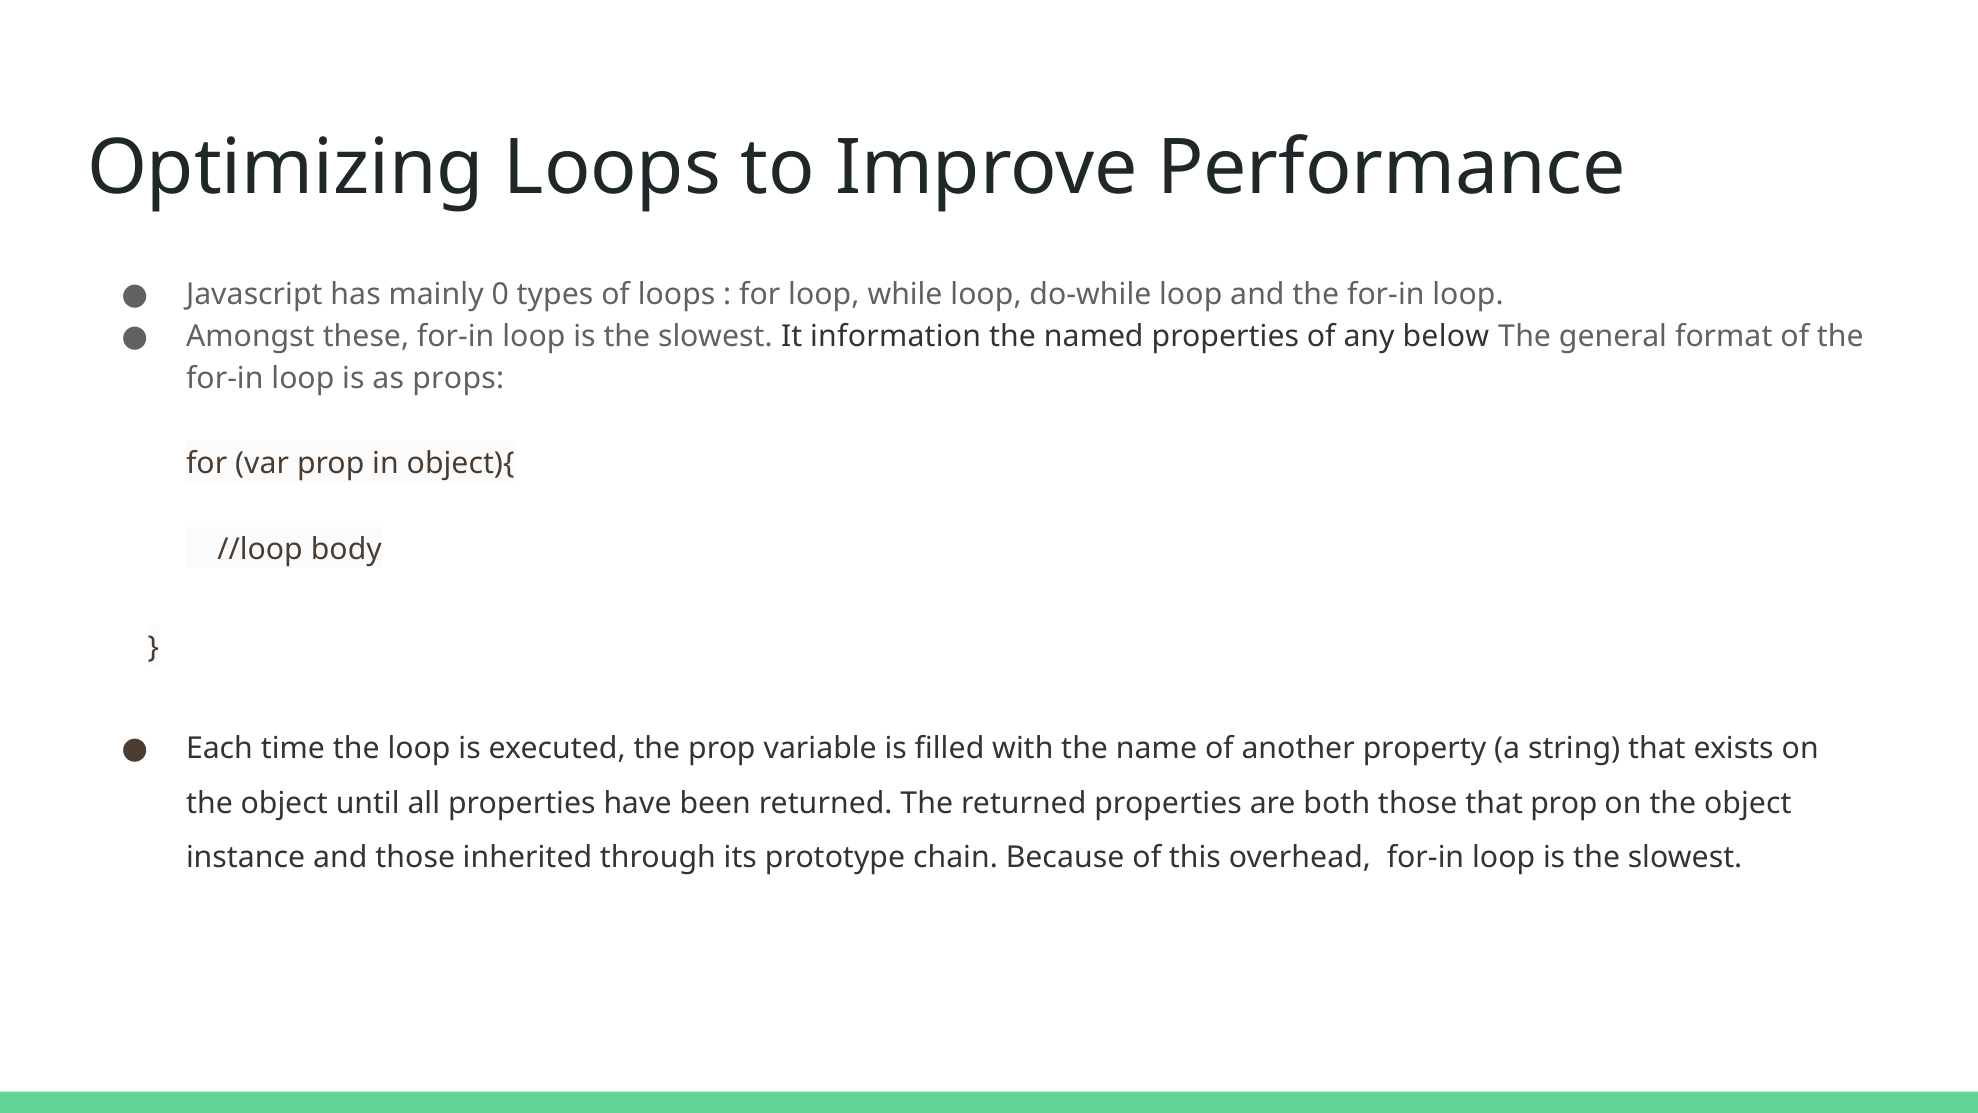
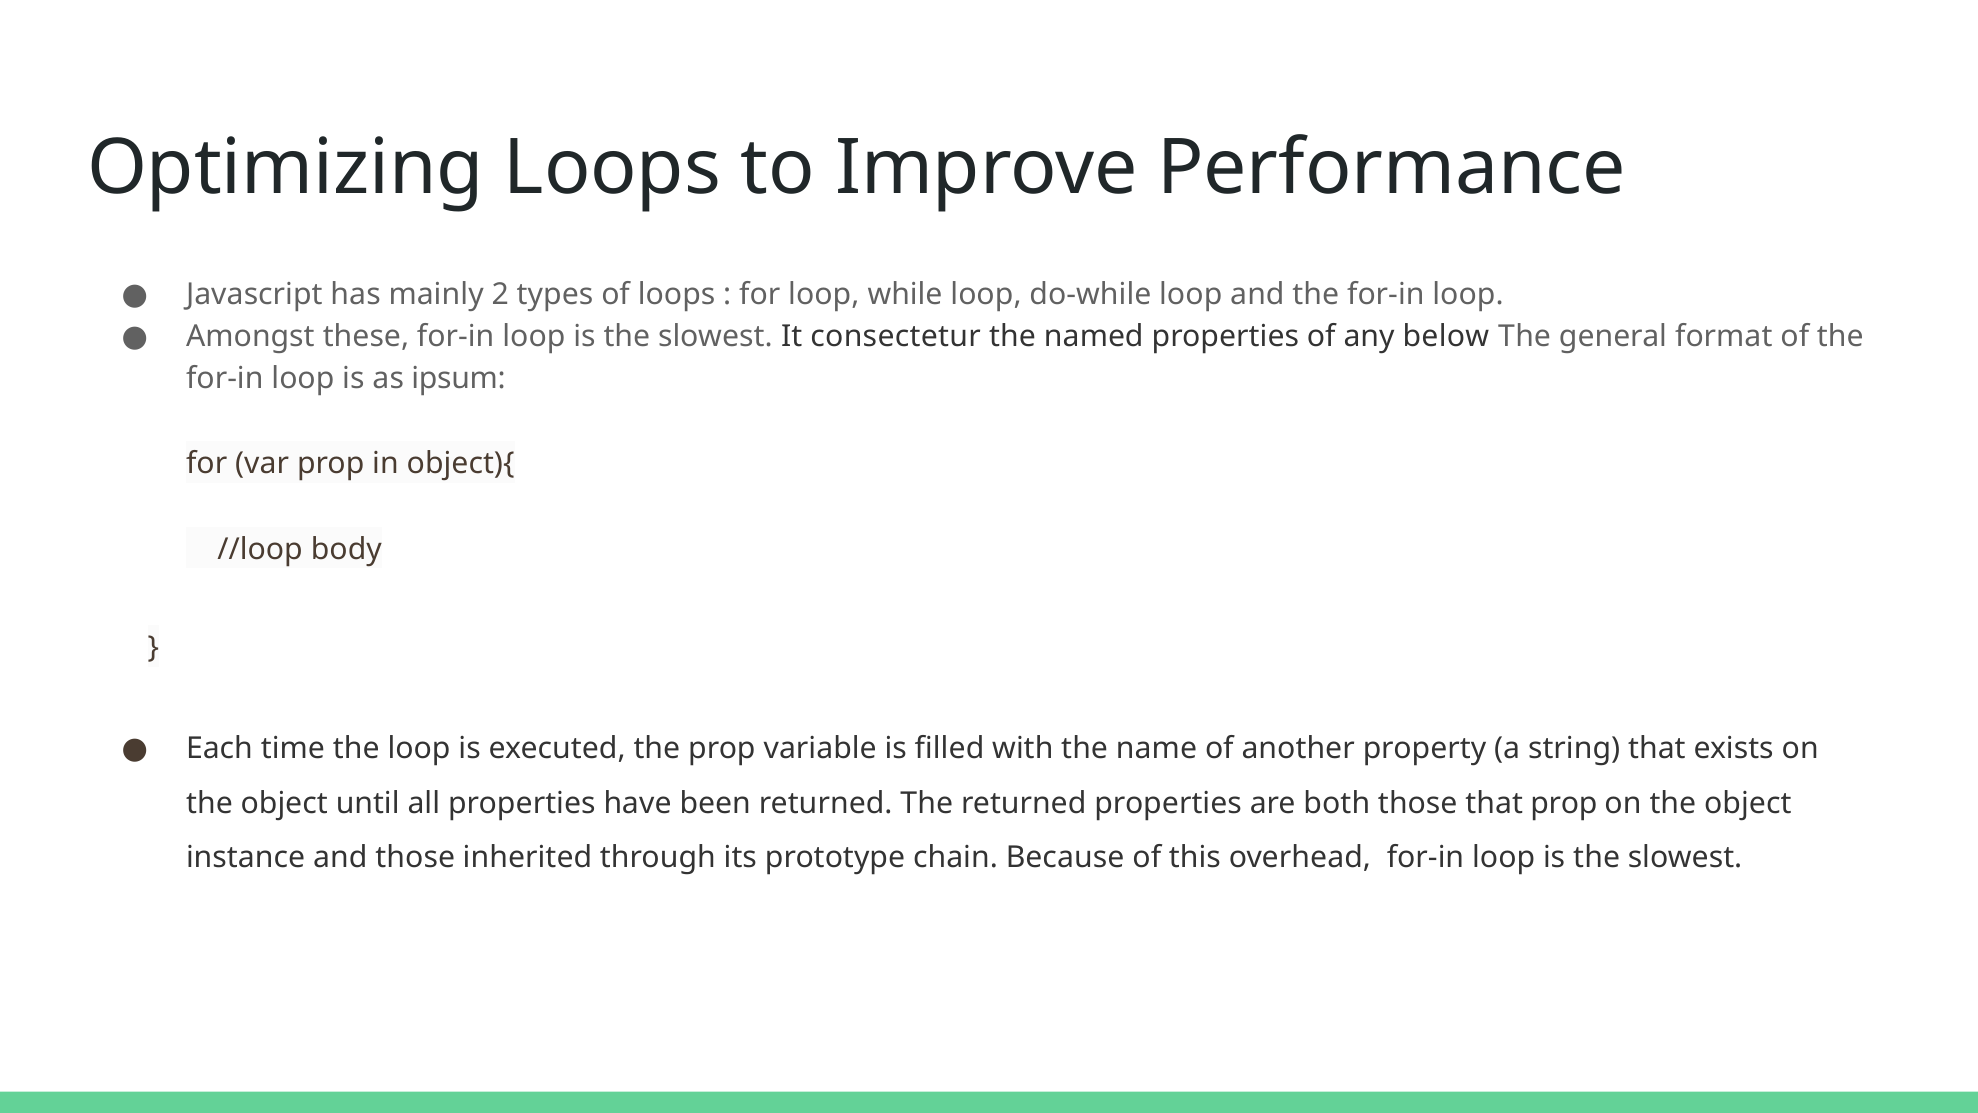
0: 0 -> 2 (500, 295)
information: information -> consectetur (896, 336)
props: props -> ipsum (459, 378)
